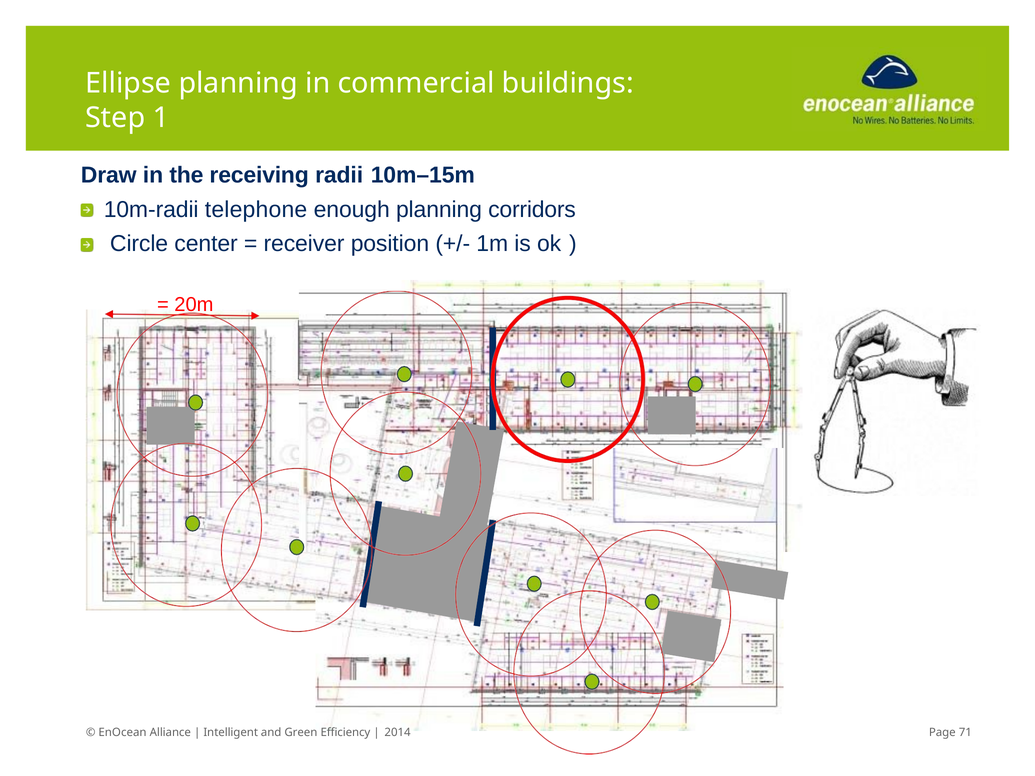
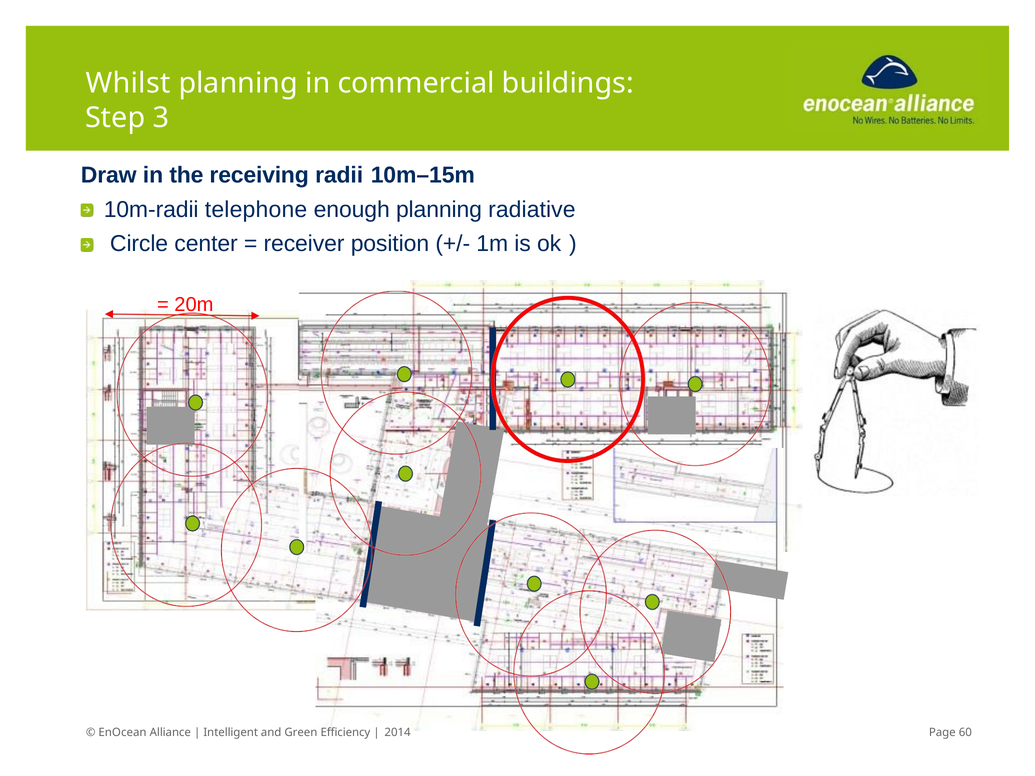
Ellipse: Ellipse -> Whilst (128, 83)
1: 1 -> 3 (161, 118)
corridors: corridors -> radiative (532, 210)
71: 71 -> 60 (965, 733)
